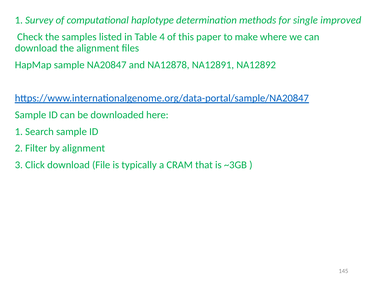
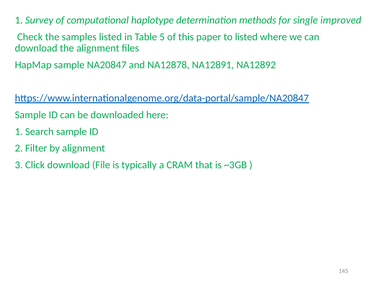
4: 4 -> 5 (162, 37)
to make: make -> listed (246, 37)
